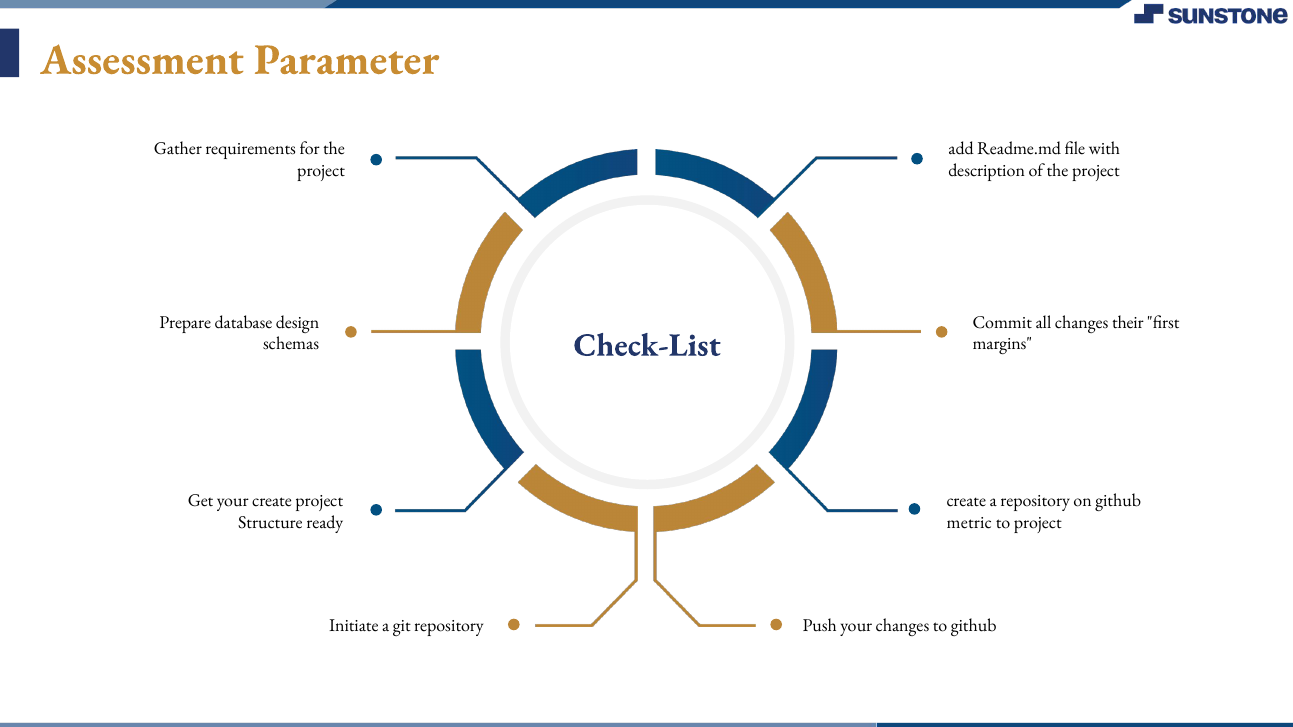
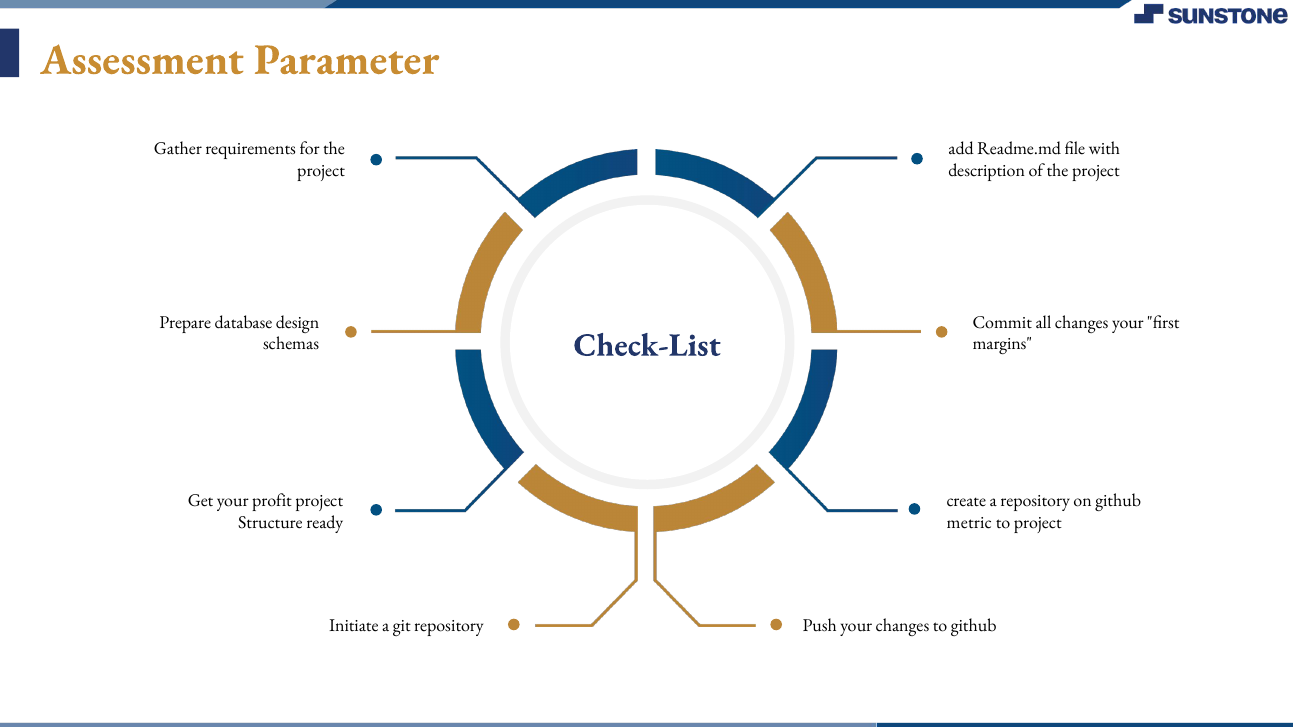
changes their: their -> your (1128, 323)
your create: create -> profit (272, 501)
